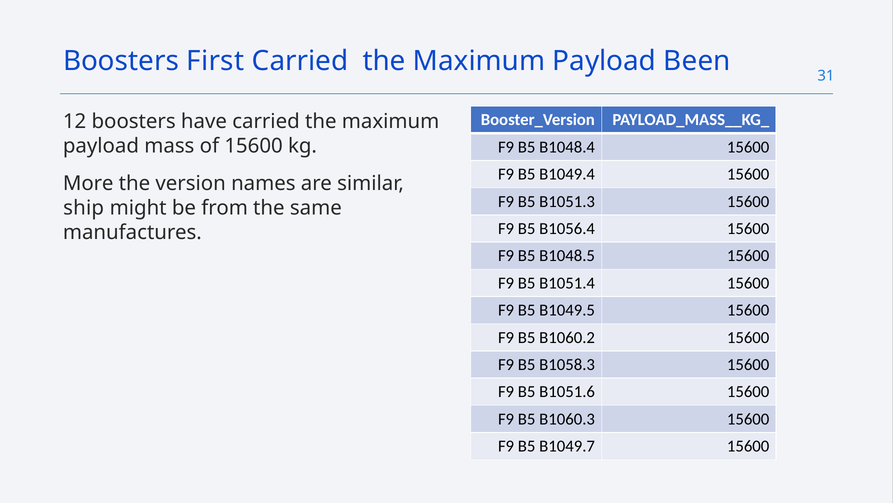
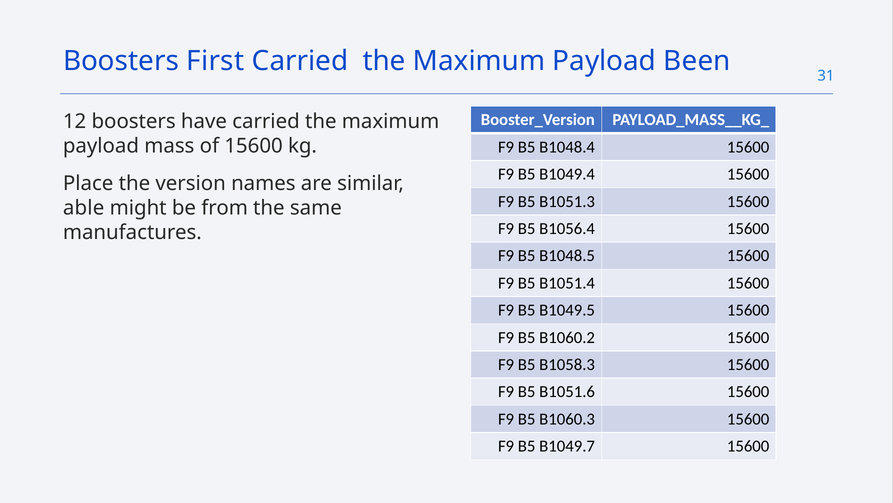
More: More -> Place (88, 183)
ship: ship -> able (84, 208)
